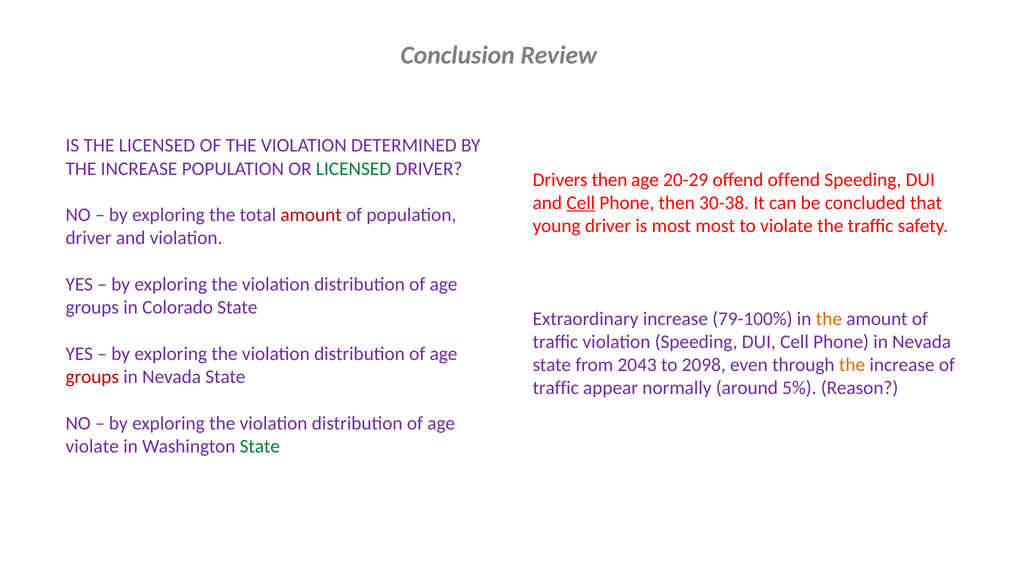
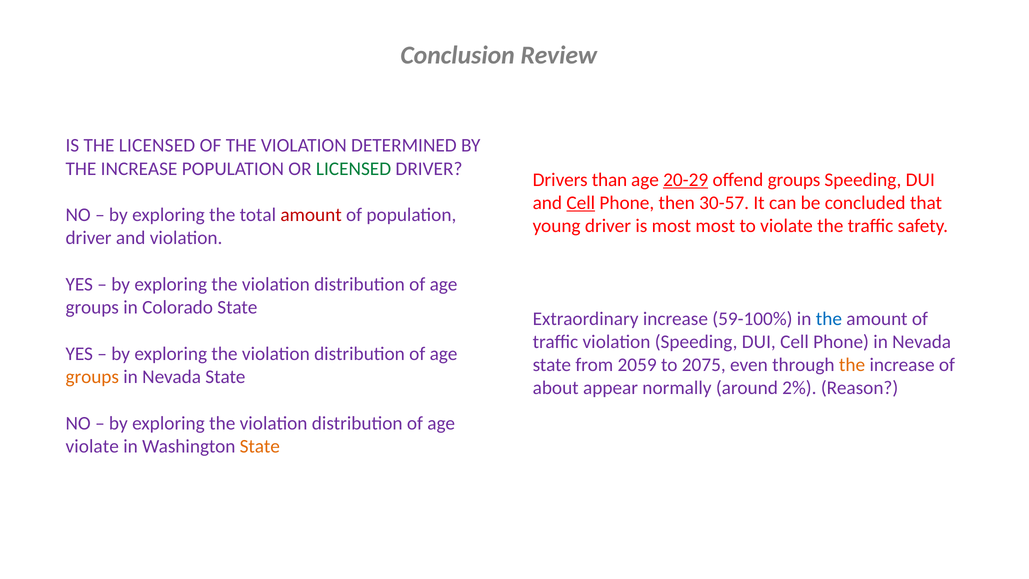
Drivers then: then -> than (610, 180)
20-29 underline: none -> present (686, 180)
offend offend: offend -> groups (794, 180)
30-38: 30-38 -> 30-57 (724, 203)
79-100%: 79-100% -> 59-100% (752, 319)
the colour: orange -> blue (829, 319)
2043: 2043 -> 2059 (637, 365)
2098: 2098 -> 2075 (704, 365)
groups colour: red -> orange (92, 377)
traffic: traffic -> about (556, 388)
5%: 5% -> 2% (799, 388)
State colour: green -> orange (260, 446)
